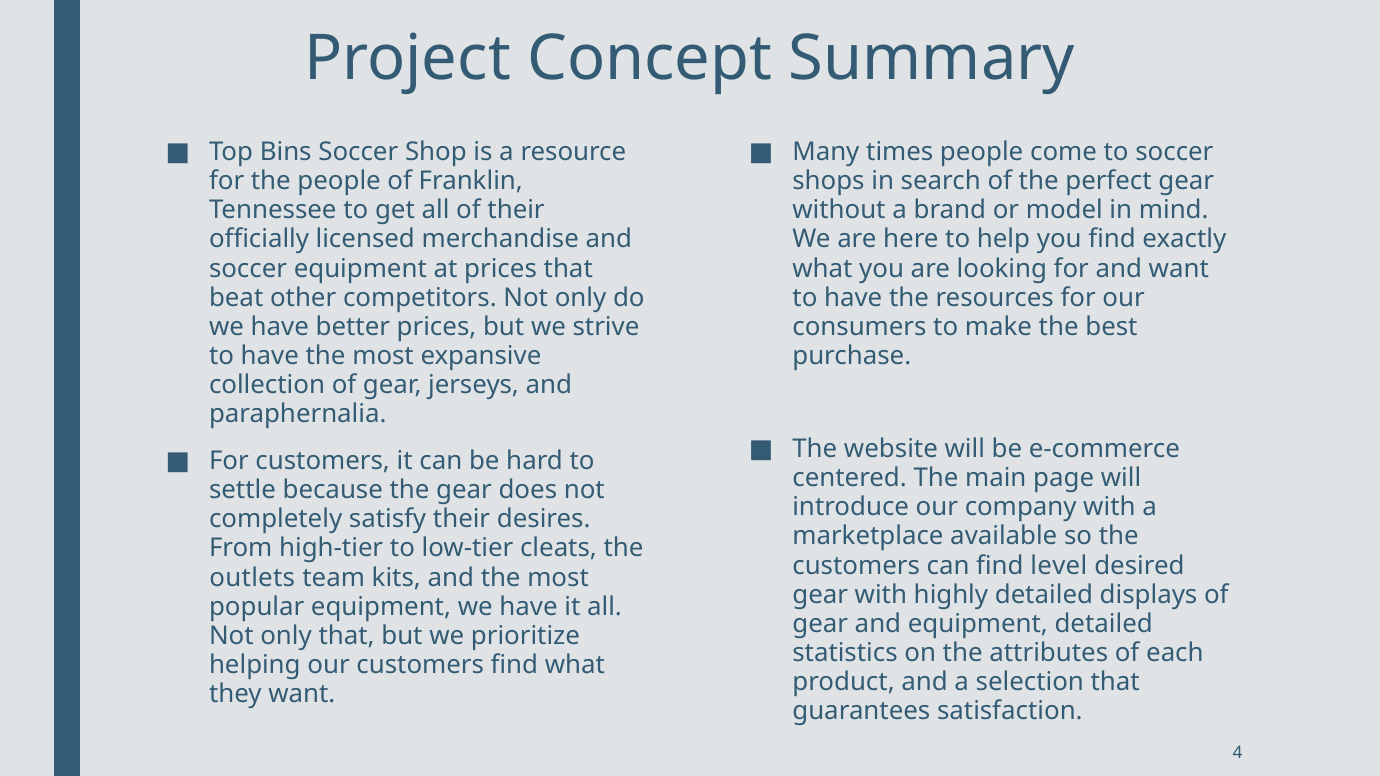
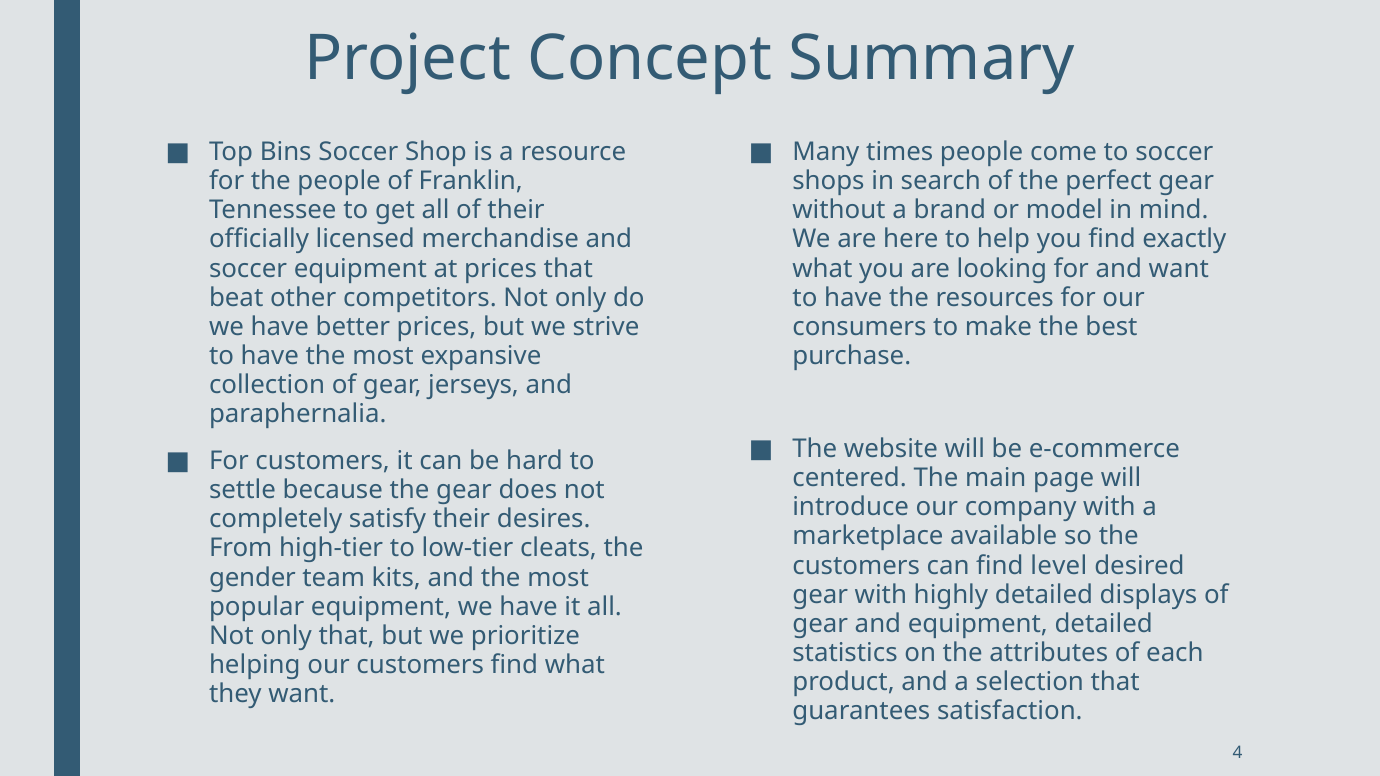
outlets: outlets -> gender (252, 578)
